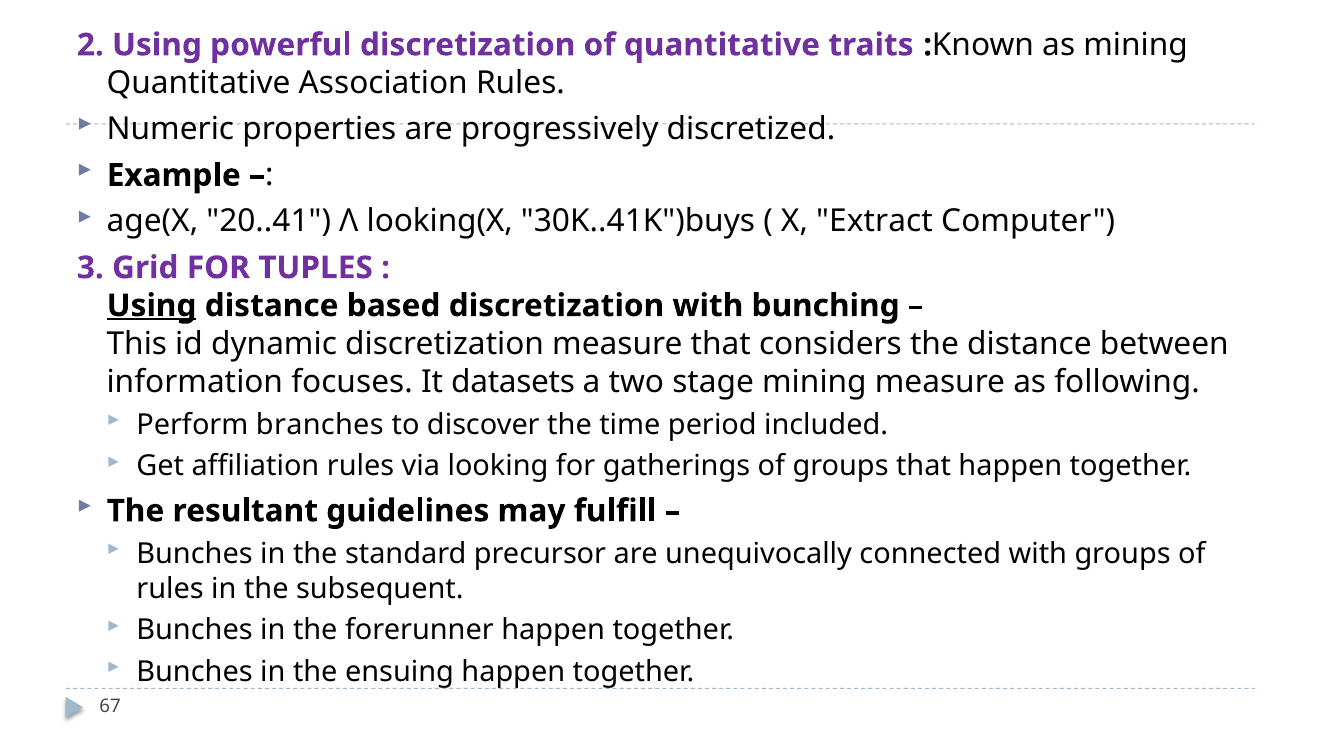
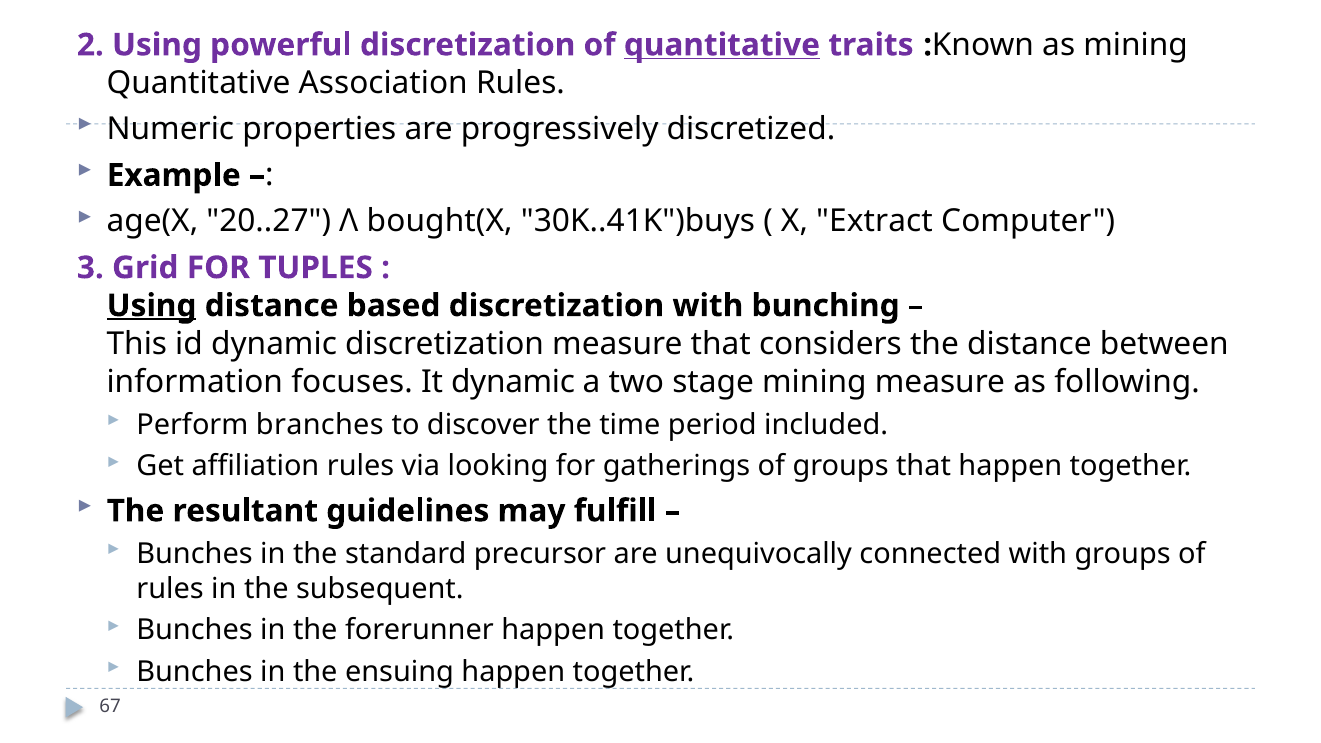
quantitative underline: none -> present (722, 45)
20..41: 20..41 -> 20..27 (269, 222)
looking(X: looking(X -> bought(X (440, 222)
It datasets: datasets -> dynamic (513, 382)
